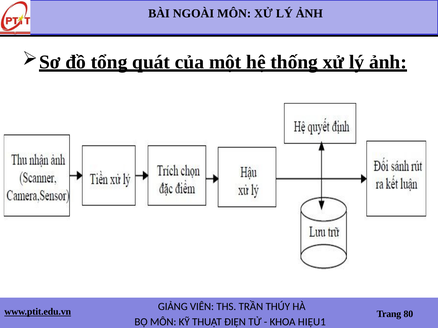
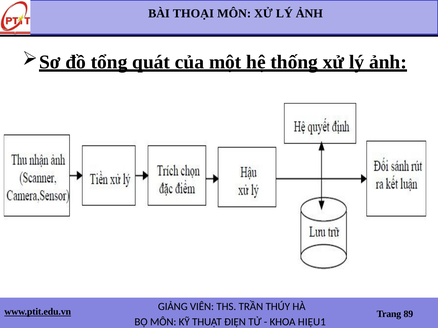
NGOÀI: NGOÀI -> THOẠI (193, 14)
80: 80 -> 89 (408, 315)
